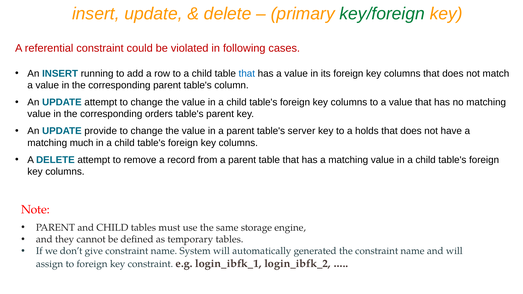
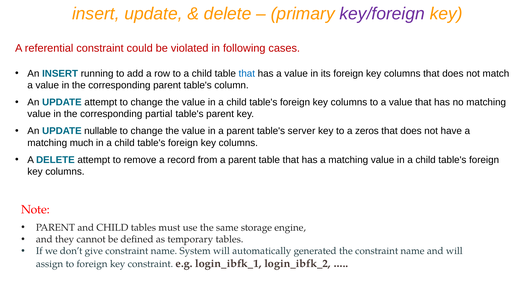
key/foreign colour: green -> purple (382, 14)
orders: orders -> partial (159, 114)
provide: provide -> nullable (101, 131)
holds: holds -> zeros (367, 131)
